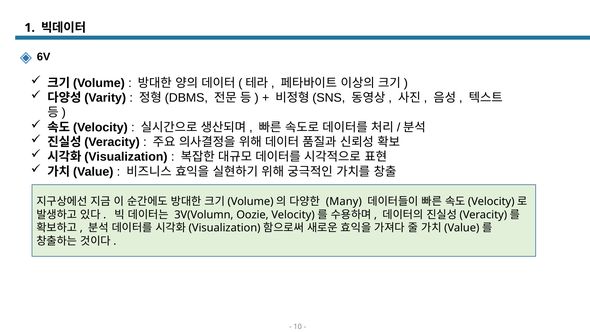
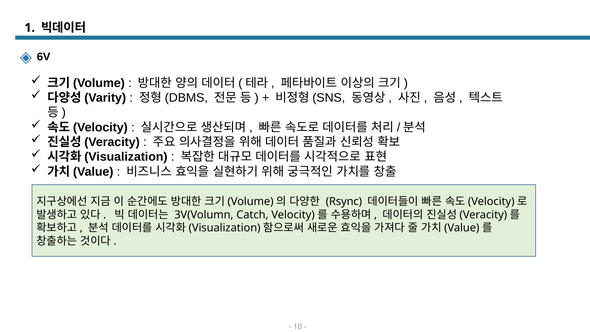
Many: Many -> Rsync (344, 201)
Oozie: Oozie -> Catch (252, 215)
